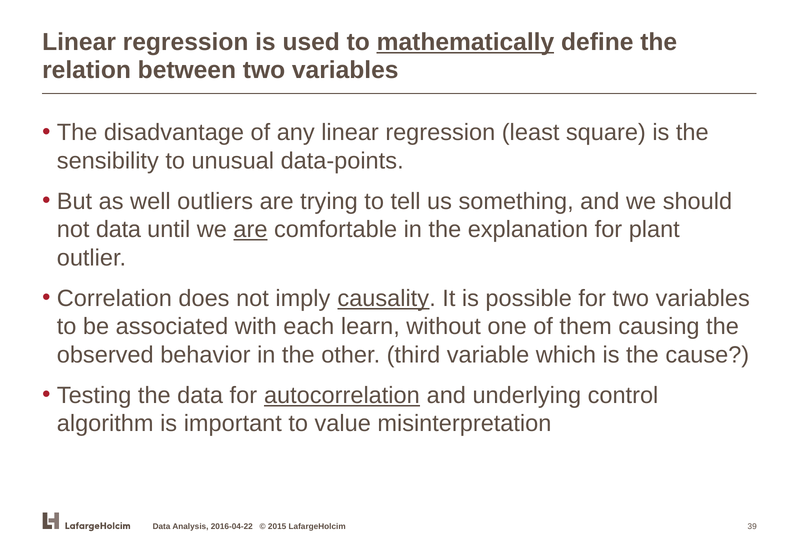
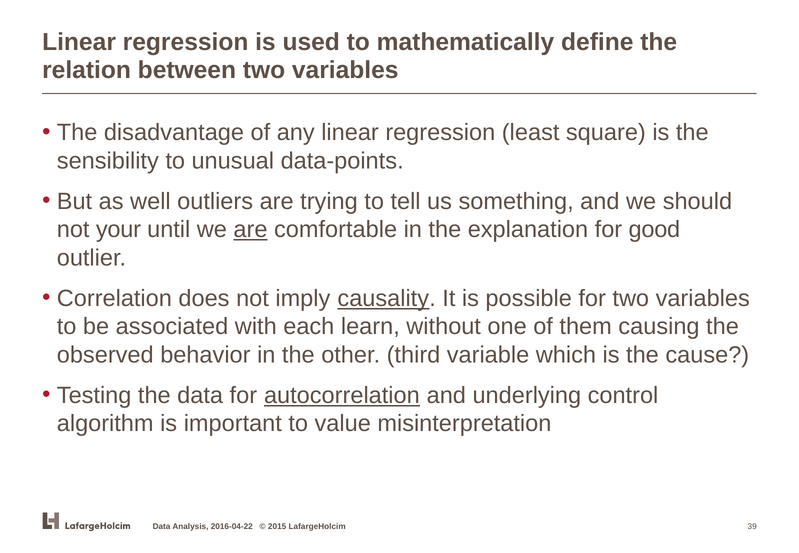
mathematically underline: present -> none (465, 42)
not data: data -> your (118, 230)
plant: plant -> good (654, 230)
